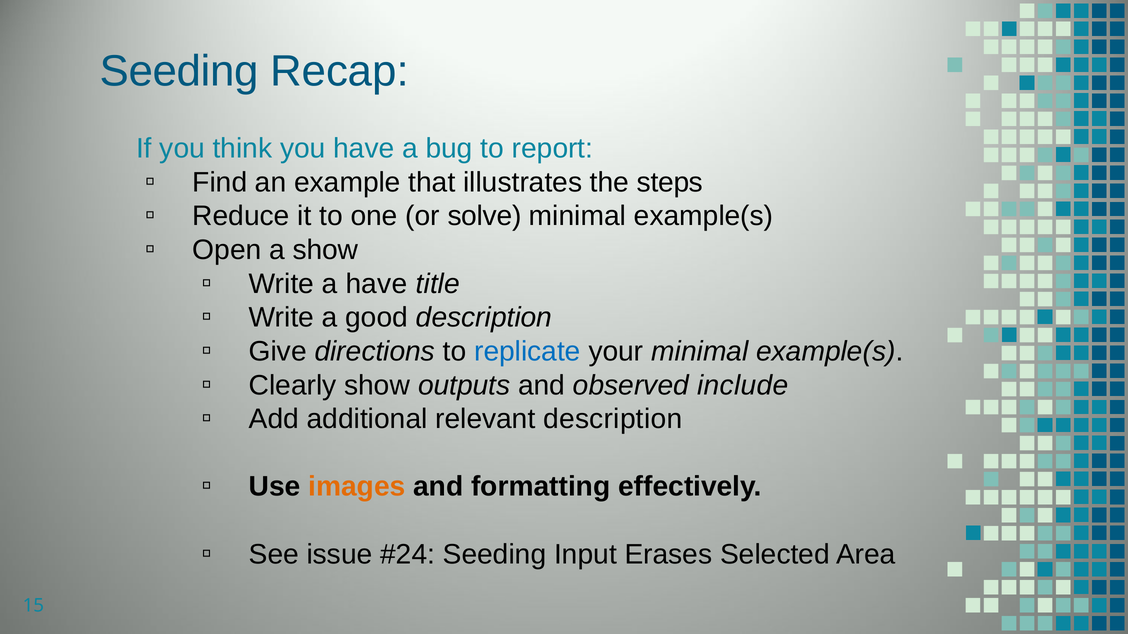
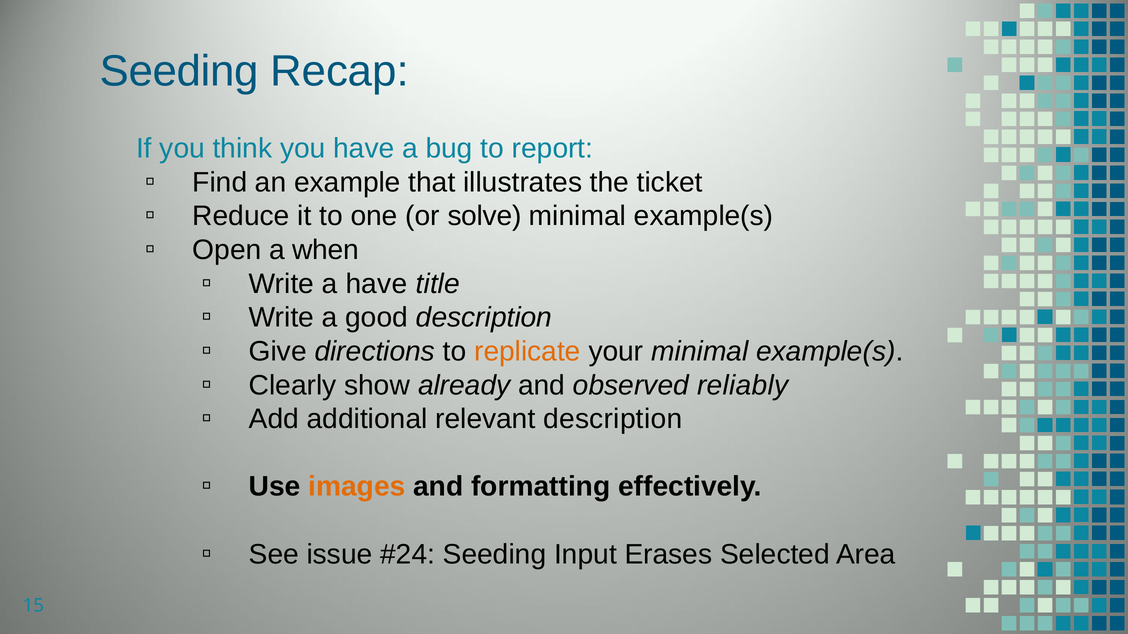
steps: steps -> ticket (670, 182)
a show: show -> when (326, 250)
replicate colour: blue -> orange (527, 352)
outputs: outputs -> already (464, 386)
include: include -> reliably (743, 386)
